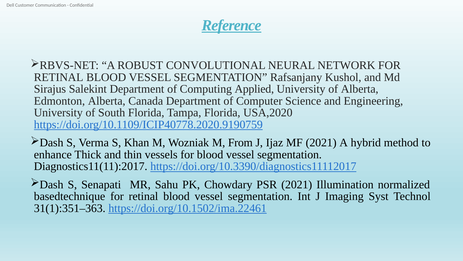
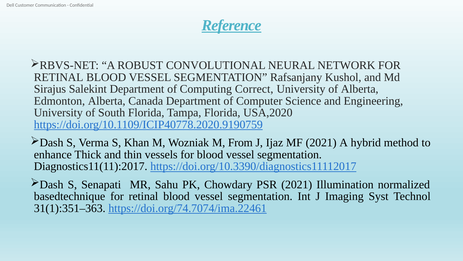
Applied: Applied -> Correct (254, 89)
https://doi.org/10.1502/ima.22461: https://doi.org/10.1502/ima.22461 -> https://doi.org/74.7074/ima.22461 (188, 208)
